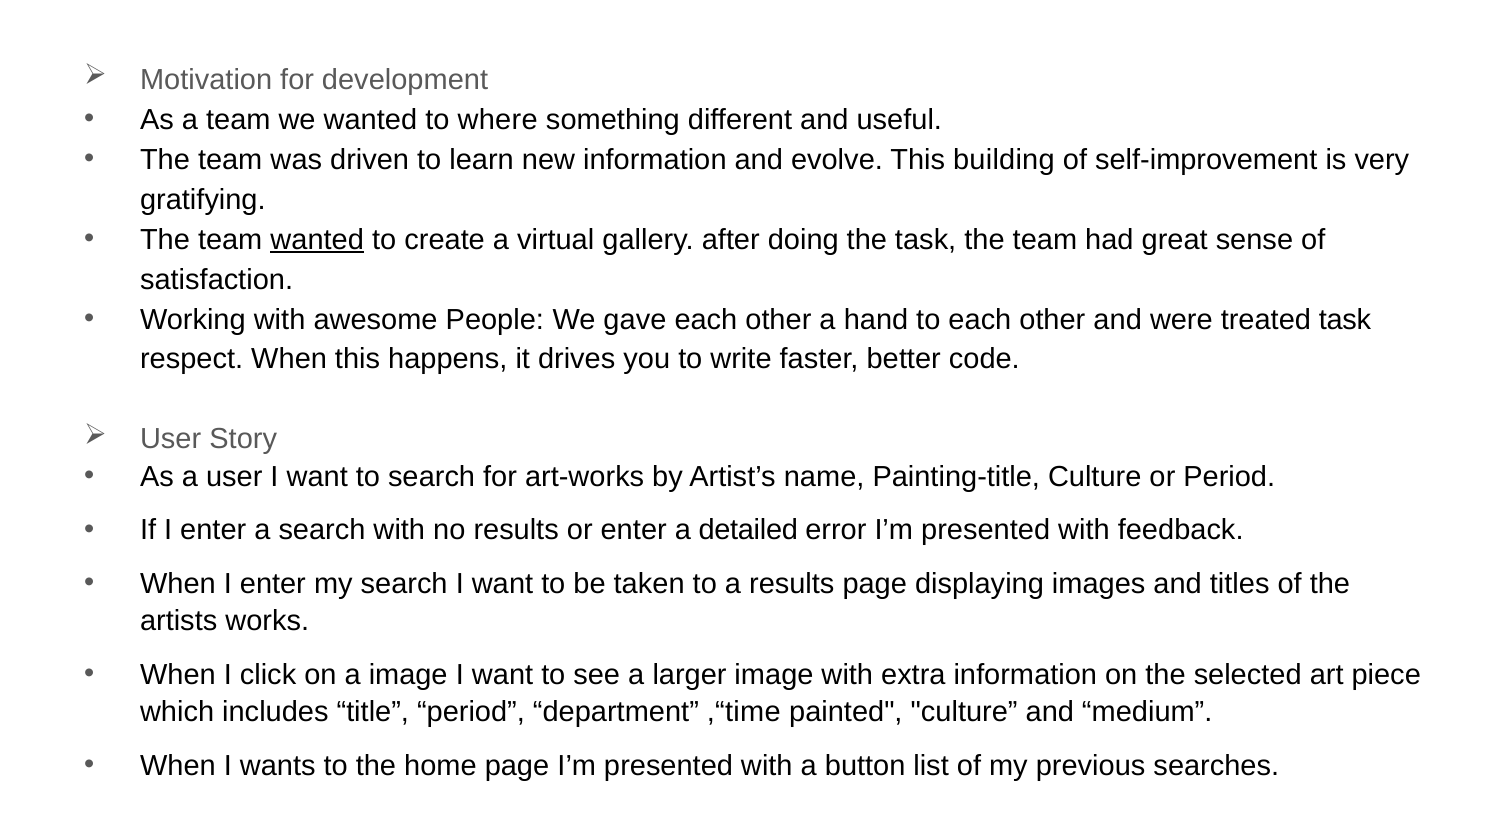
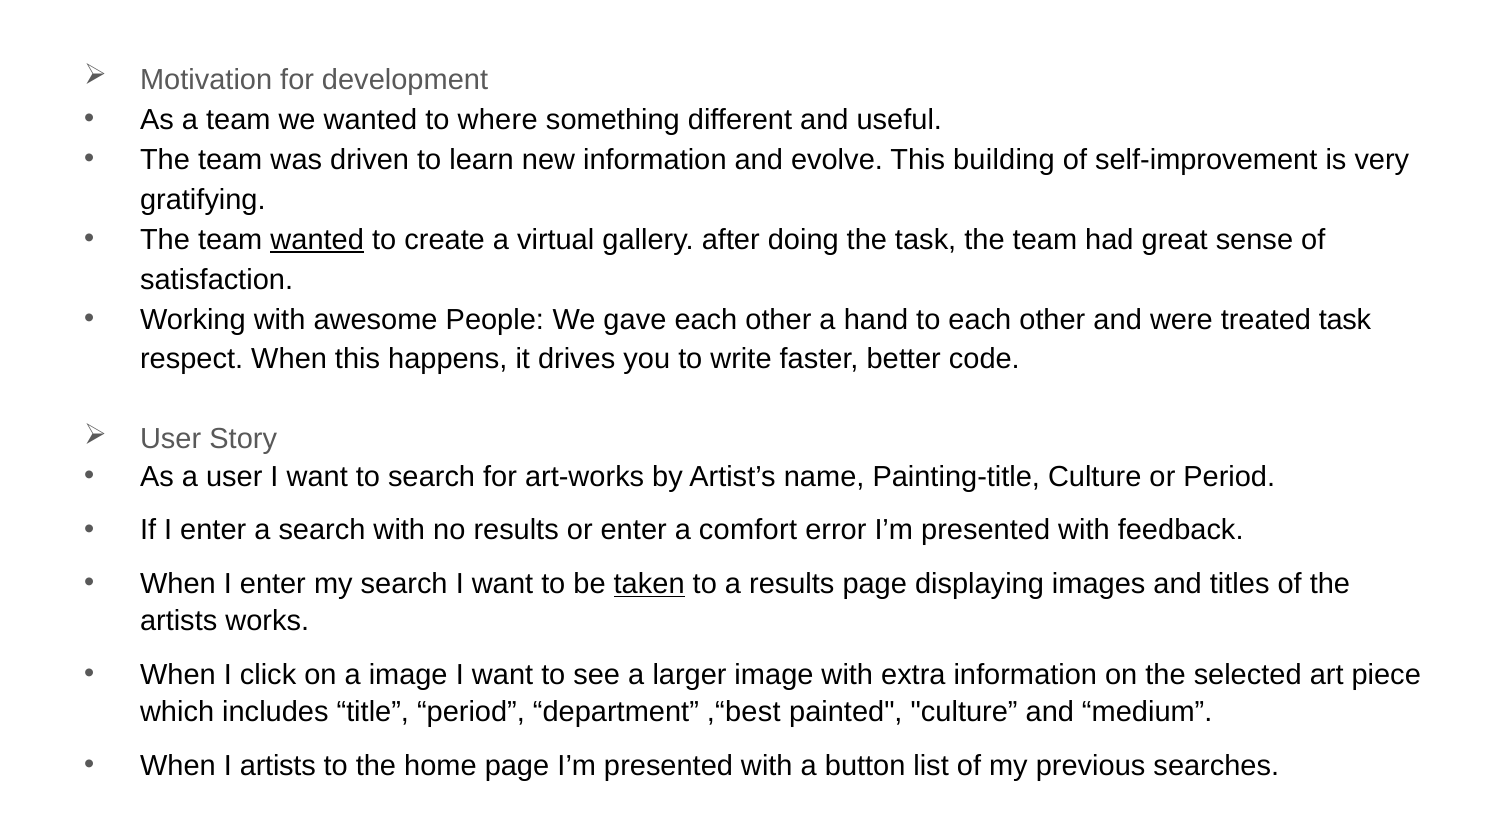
detailed: detailed -> comfort (748, 530)
taken underline: none -> present (649, 584)
,“time: ,“time -> ,“best (744, 712)
I wants: wants -> artists (278, 765)
